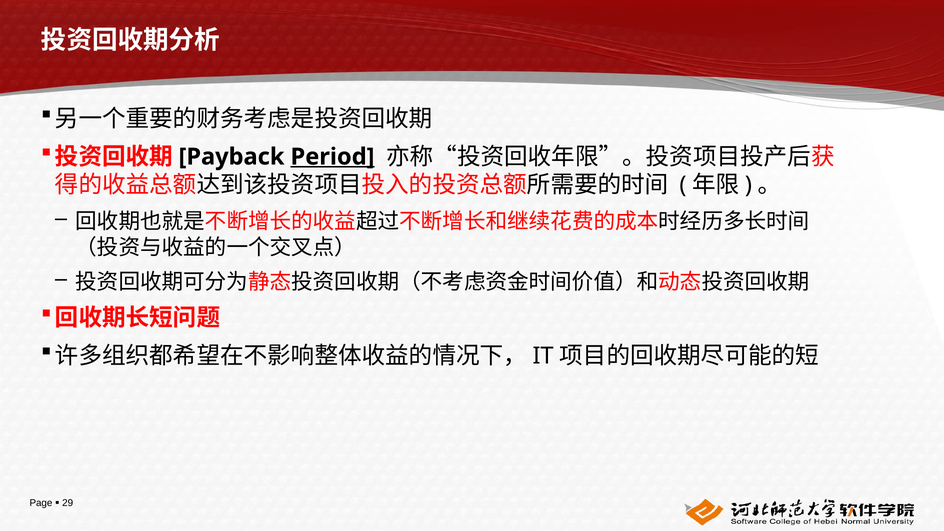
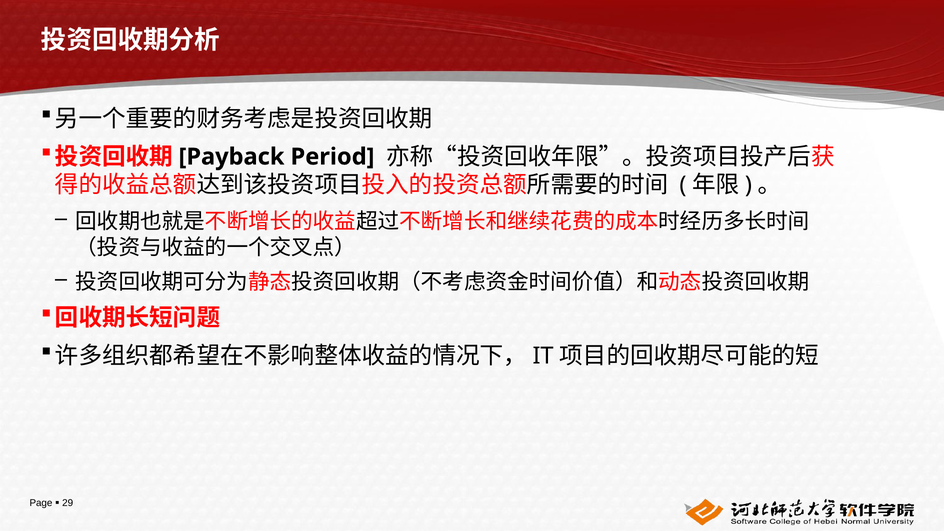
Period underline: present -> none (333, 157)
